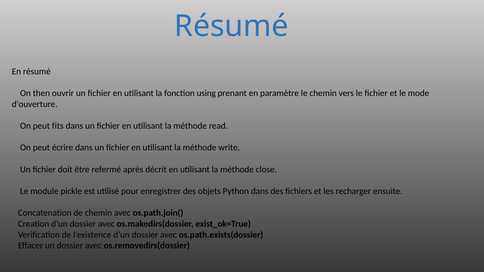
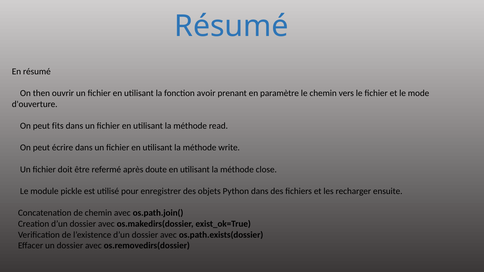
using: using -> avoir (206, 93)
décrit: décrit -> doute (156, 170)
